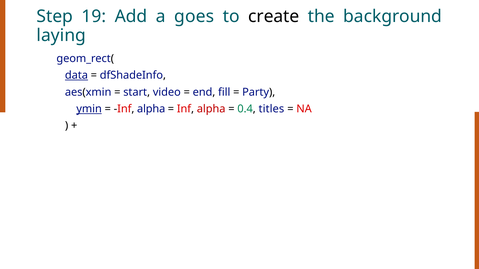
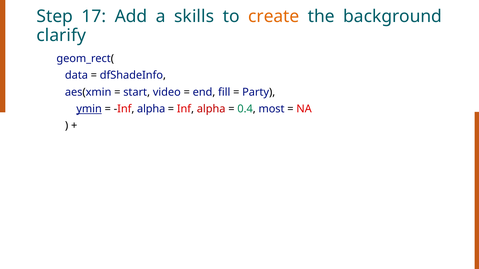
19: 19 -> 17 (94, 16)
goes: goes -> skills (194, 16)
create colour: black -> orange (274, 16)
laying: laying -> clarify (61, 35)
data underline: present -> none (76, 75)
titles: titles -> most (272, 109)
